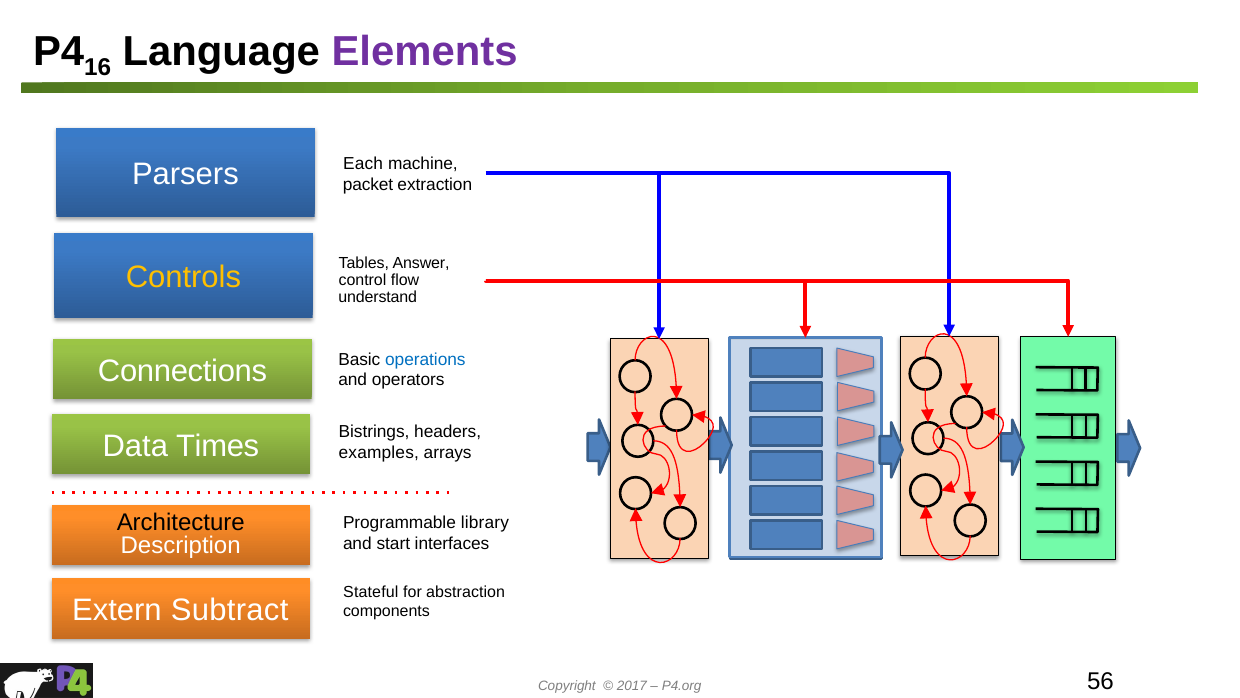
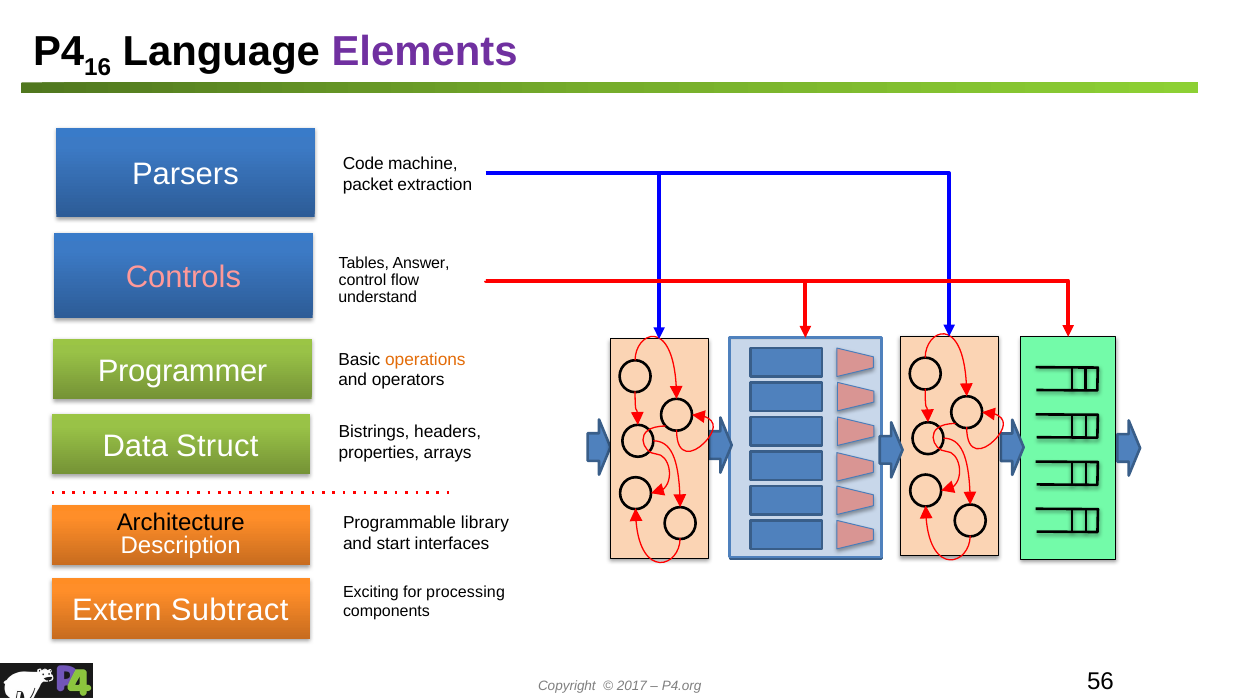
Each: Each -> Code (363, 164)
Controls colour: yellow -> pink (183, 277)
Connections: Connections -> Programmer (183, 371)
operations colour: blue -> orange (425, 359)
Times: Times -> Struct (217, 445)
examples: examples -> properties (379, 452)
Stateful: Stateful -> Exciting (371, 592)
abstraction: abstraction -> processing (466, 592)
